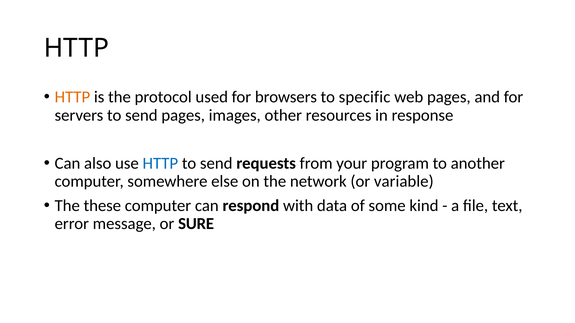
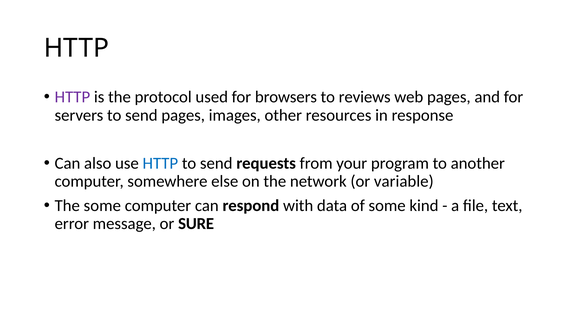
HTTP colour: orange -> purple (72, 97)
specific: specific -> reviews (365, 97)
The these: these -> some (102, 206)
